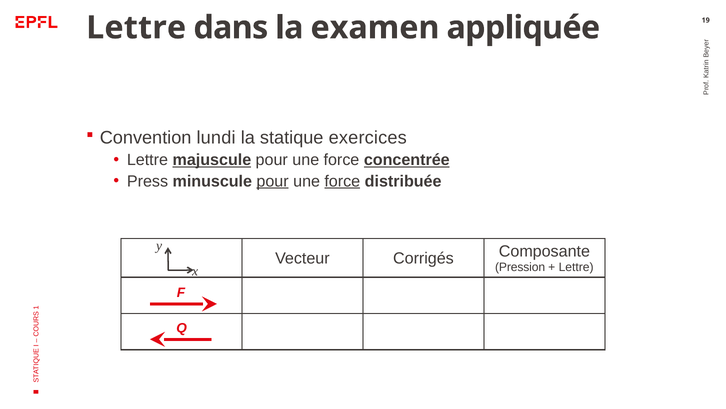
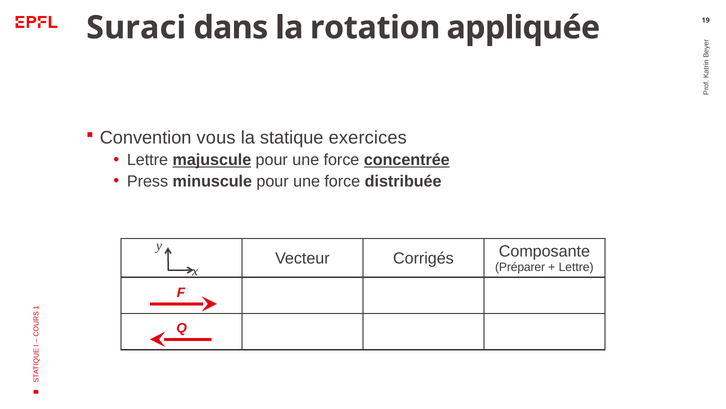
Lettre: Lettre -> Suraci (136, 28)
examen: examen -> rotation (375, 28)
lundi: lundi -> vous (216, 137)
pour underline: present -> none (273, 181)
force underline: present -> none (342, 181)
Pression: Pression -> Préparer (520, 267)
